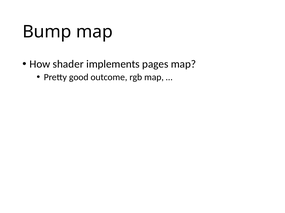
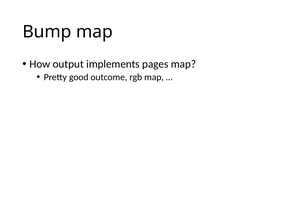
shader: shader -> output (68, 64)
